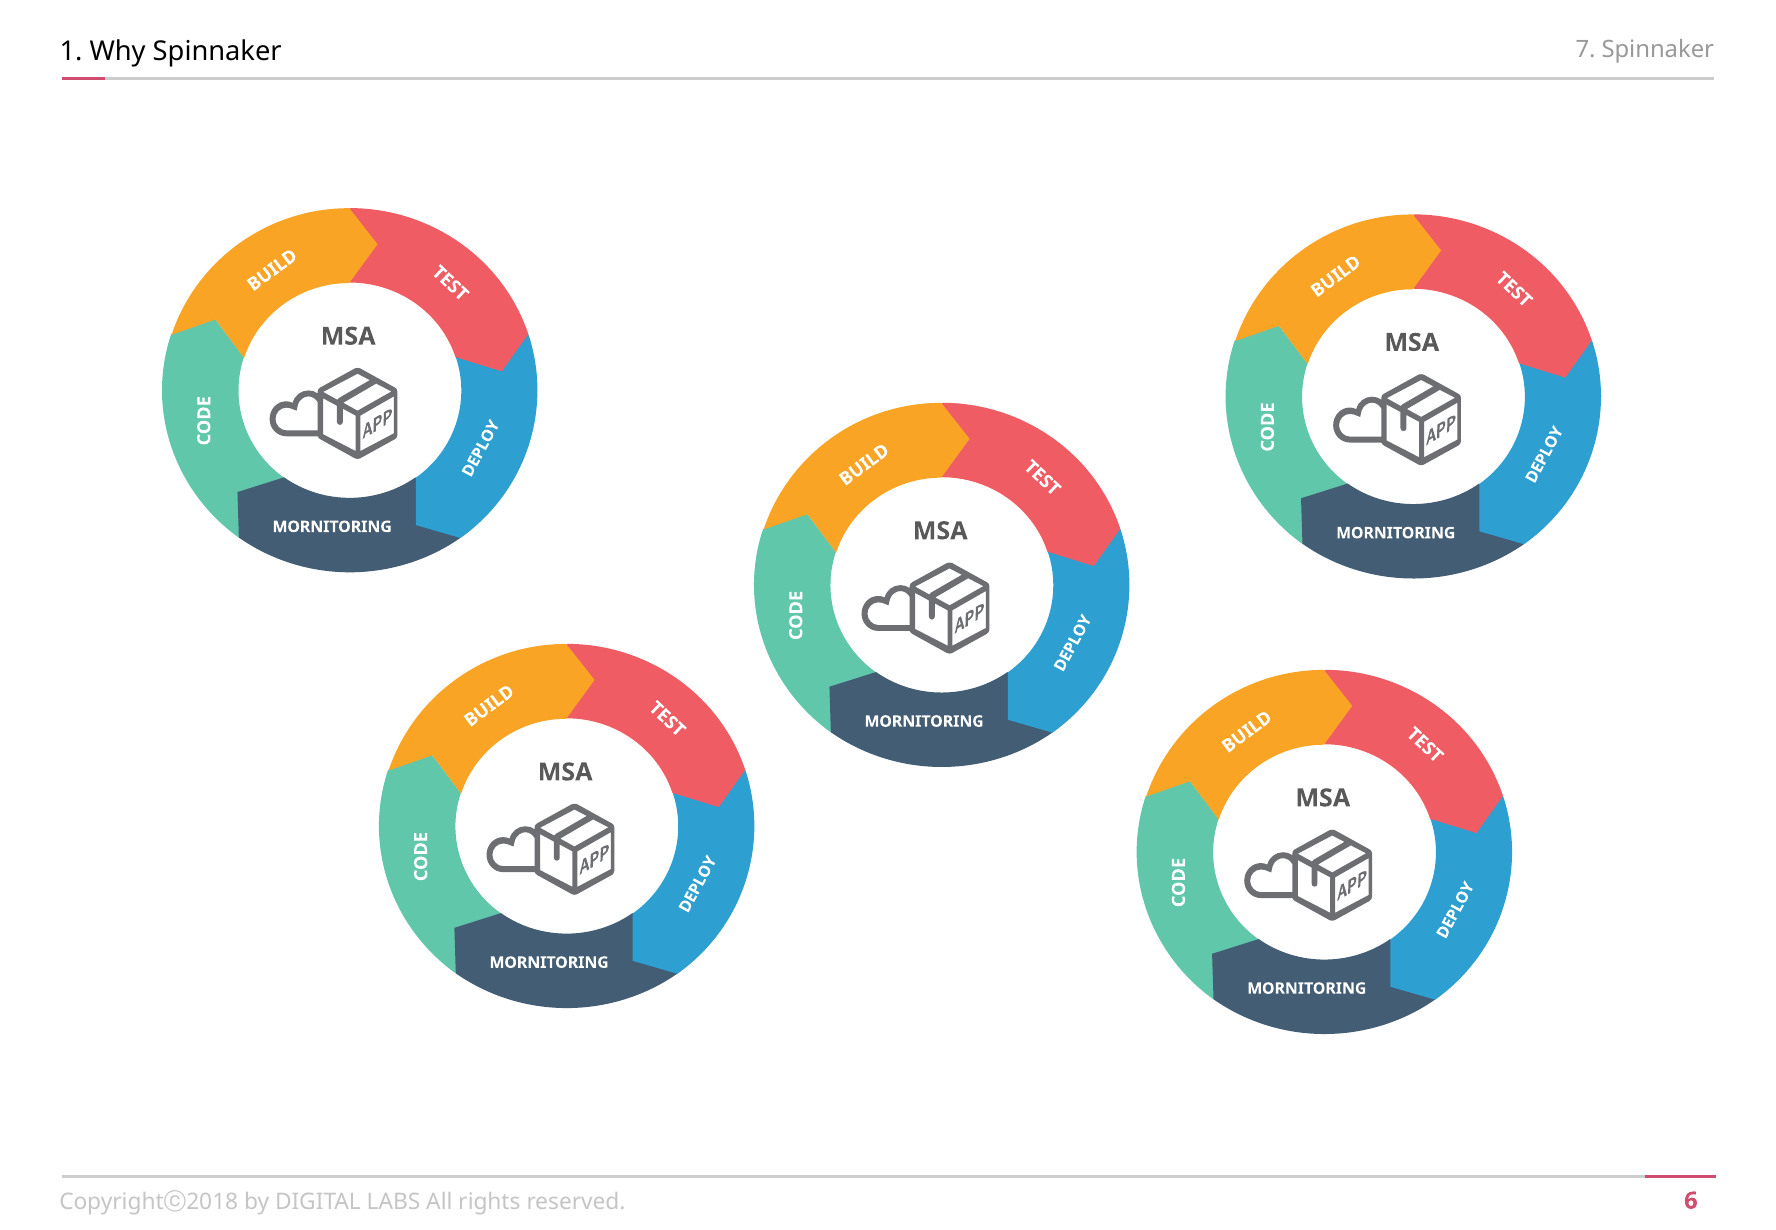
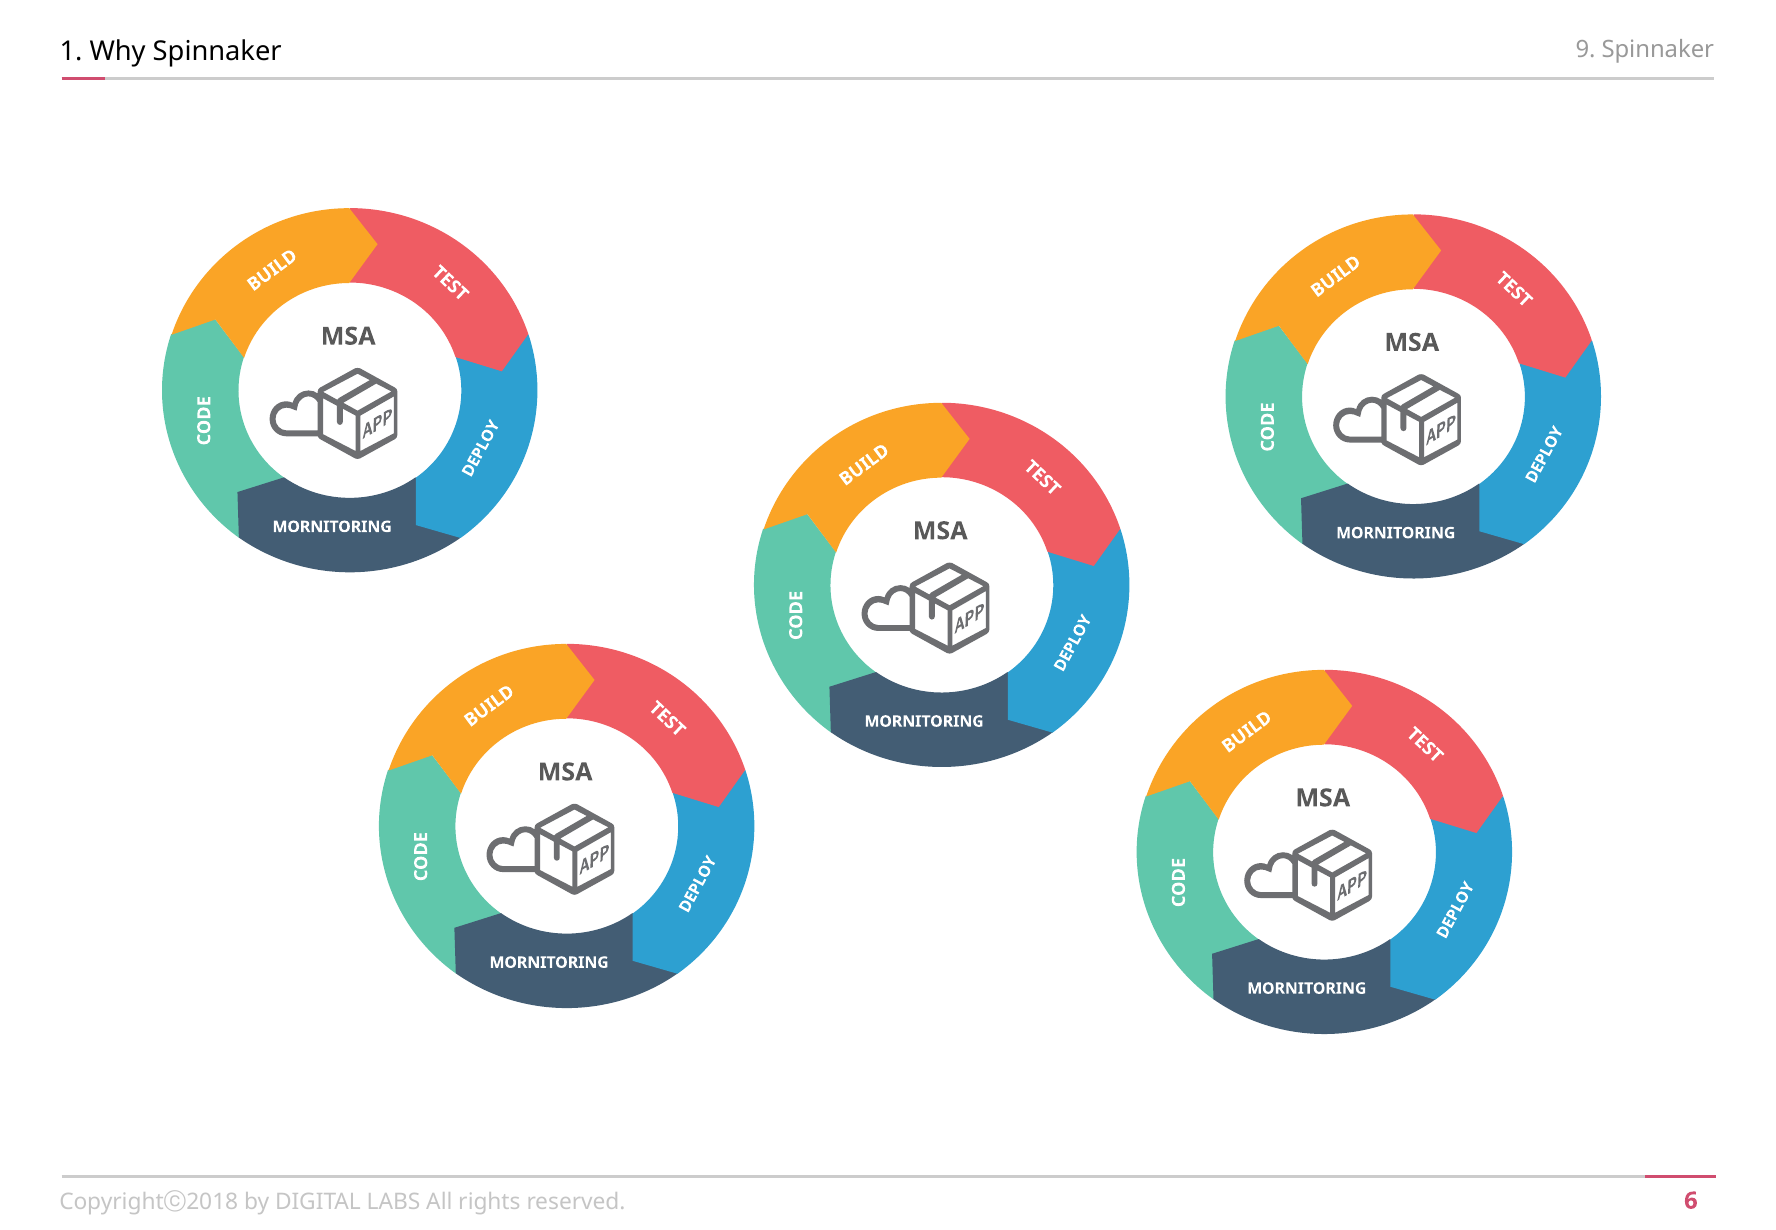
7: 7 -> 9 (1586, 50)
